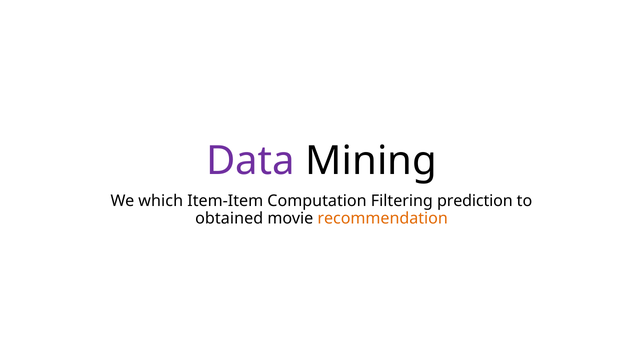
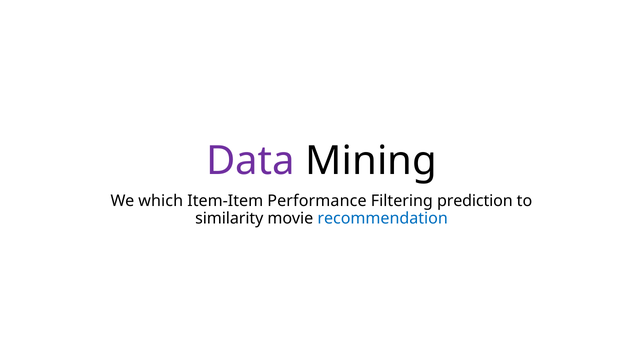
Computation: Computation -> Performance (317, 201)
obtained: obtained -> similarity (229, 218)
recommendation colour: orange -> blue (383, 218)
